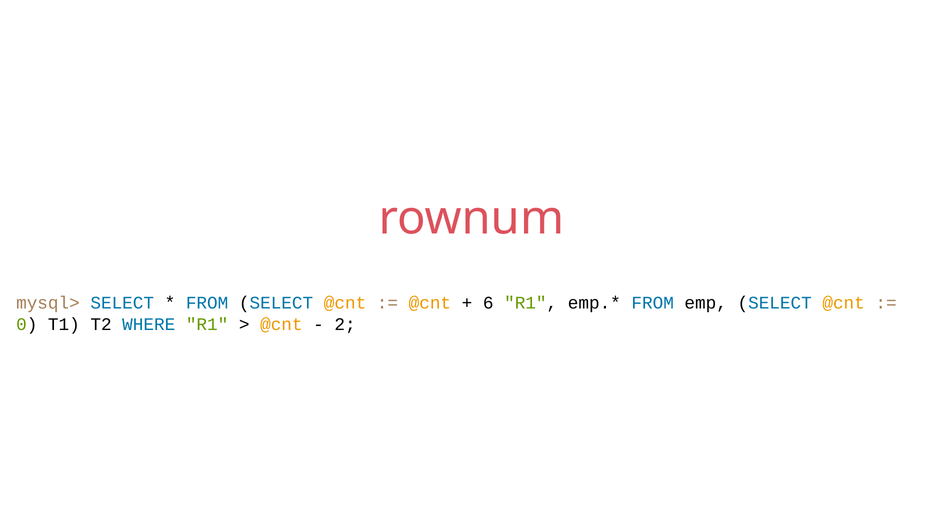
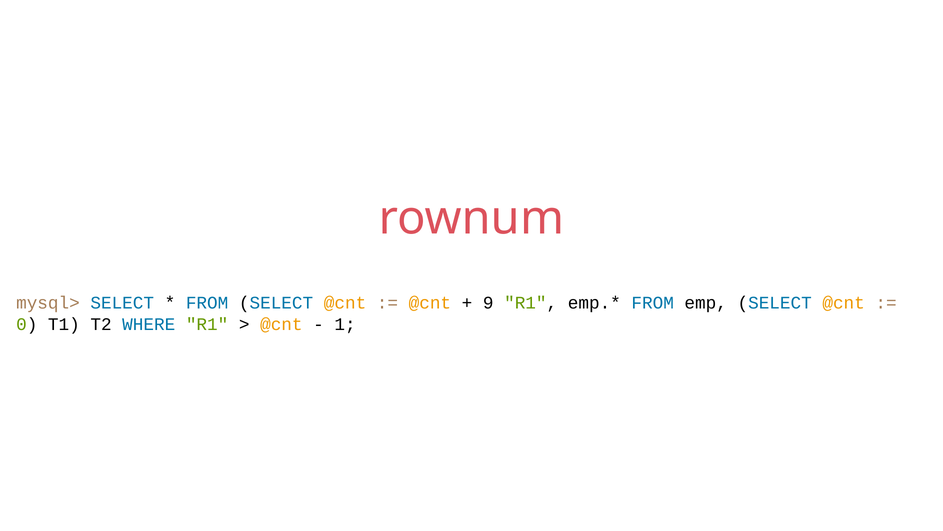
6: 6 -> 9 (488, 303)
2: 2 -> 1 (345, 324)
